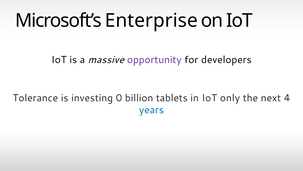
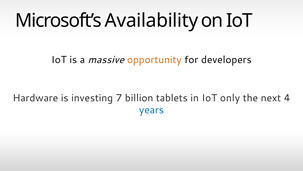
Enterprise: Enterprise -> Availability (151, 21)
opportunity colour: purple -> orange (154, 60)
Tolerance: Tolerance -> Hardware (35, 98)
0: 0 -> 7 (119, 98)
